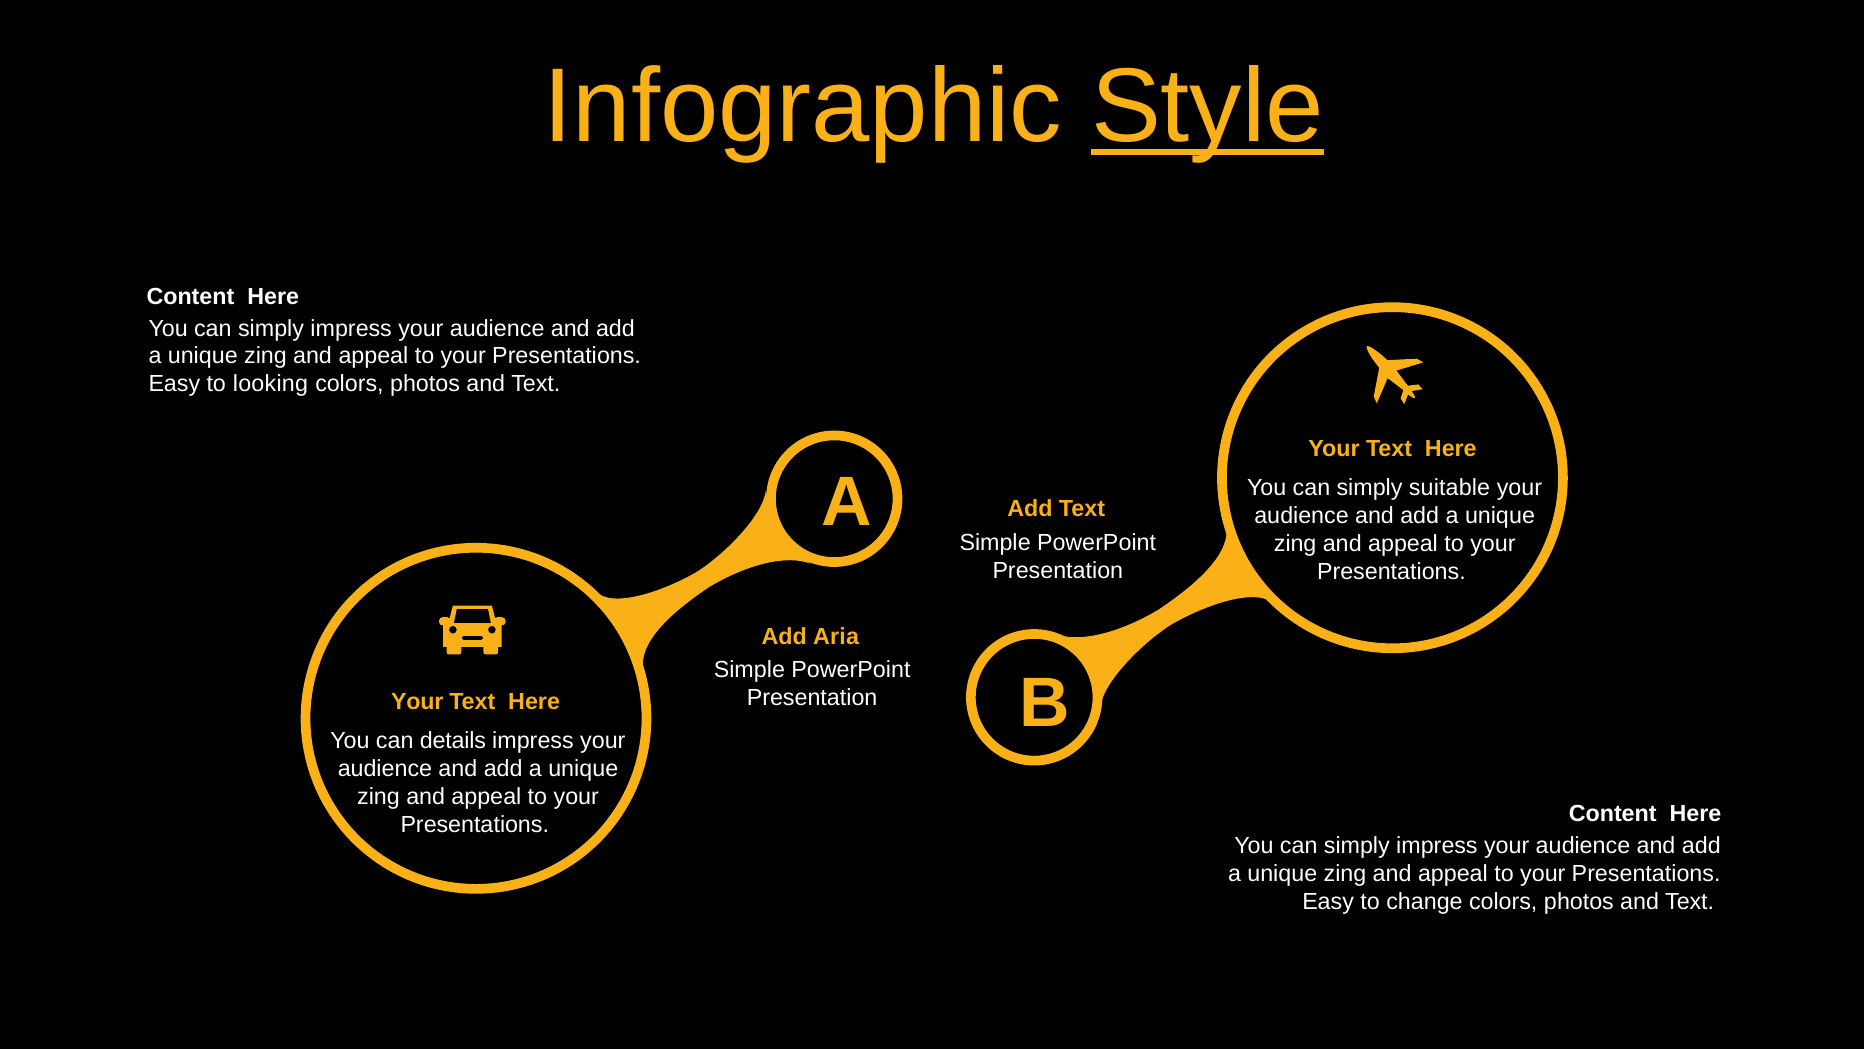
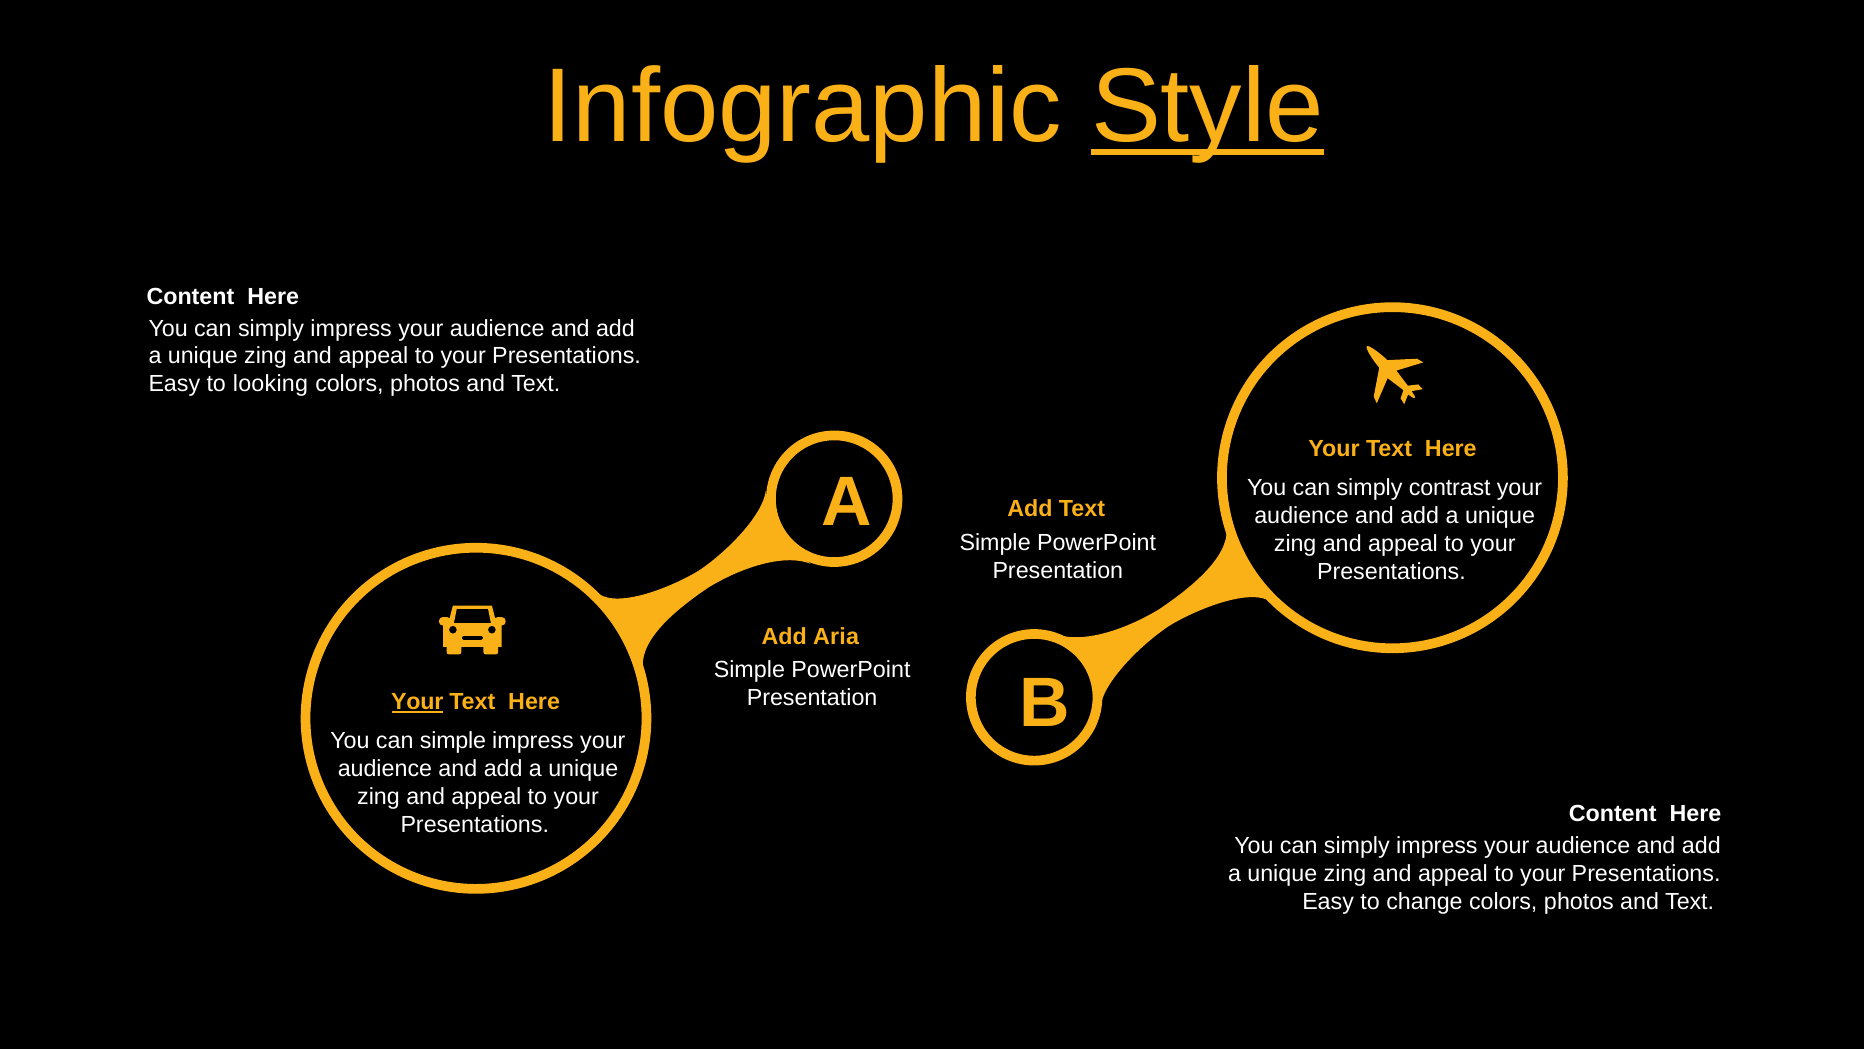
suitable: suitable -> contrast (1450, 488)
Your underline: none -> present (417, 702)
can details: details -> simple (453, 740)
